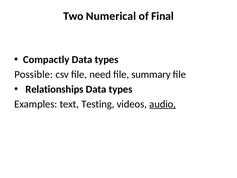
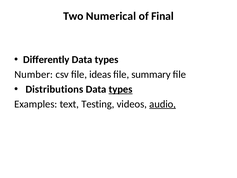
Compactly: Compactly -> Differently (46, 60)
Possible: Possible -> Number (34, 74)
need: need -> ideas (100, 74)
Relationships: Relationships -> Distributions (54, 89)
types underline: none -> present (121, 89)
